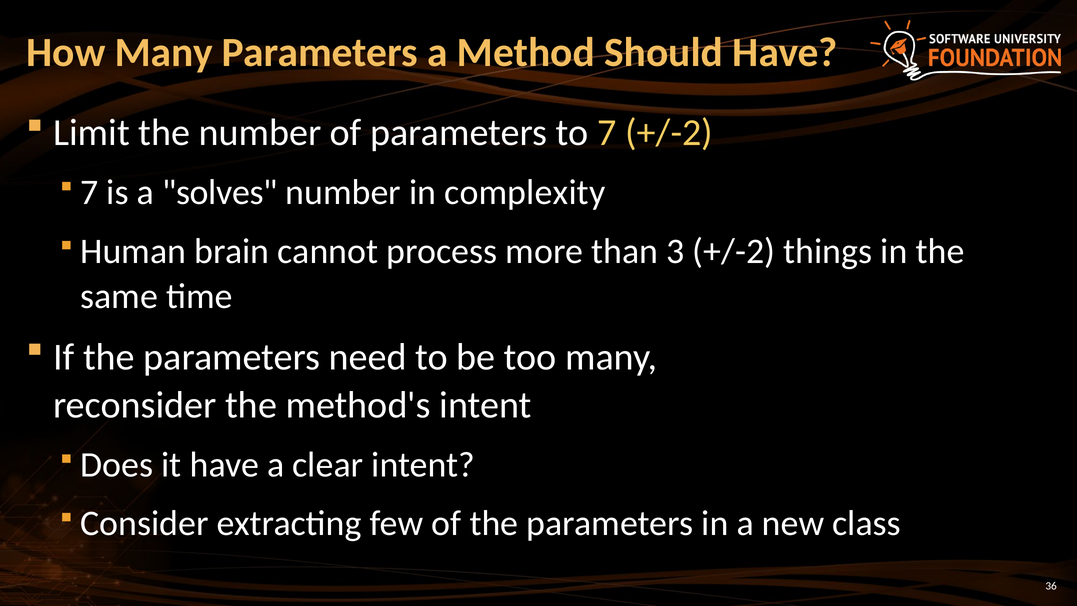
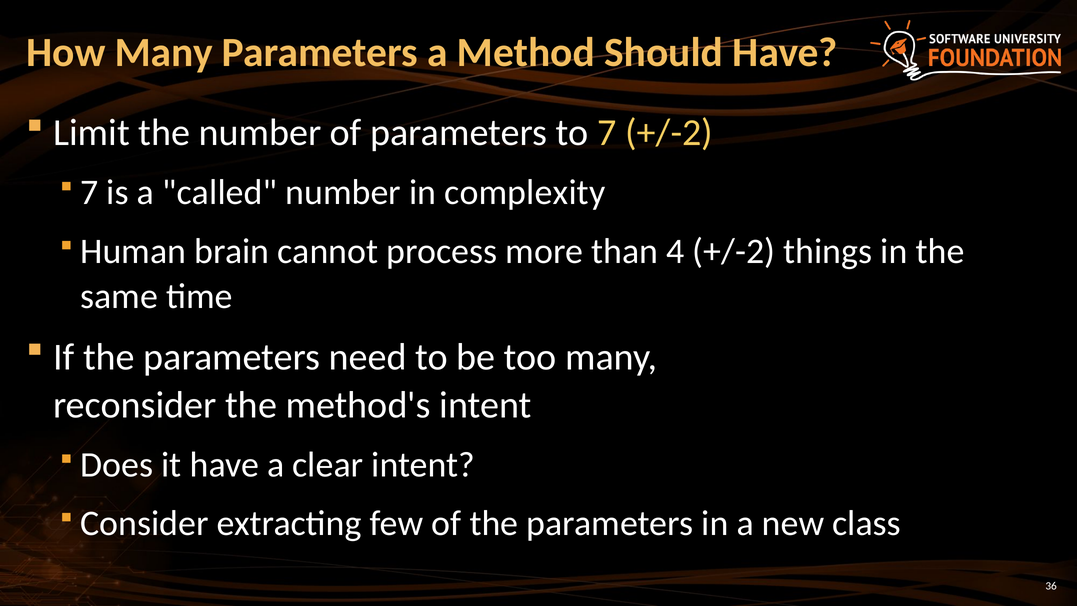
solves: solves -> called (220, 193)
3: 3 -> 4 (675, 251)
